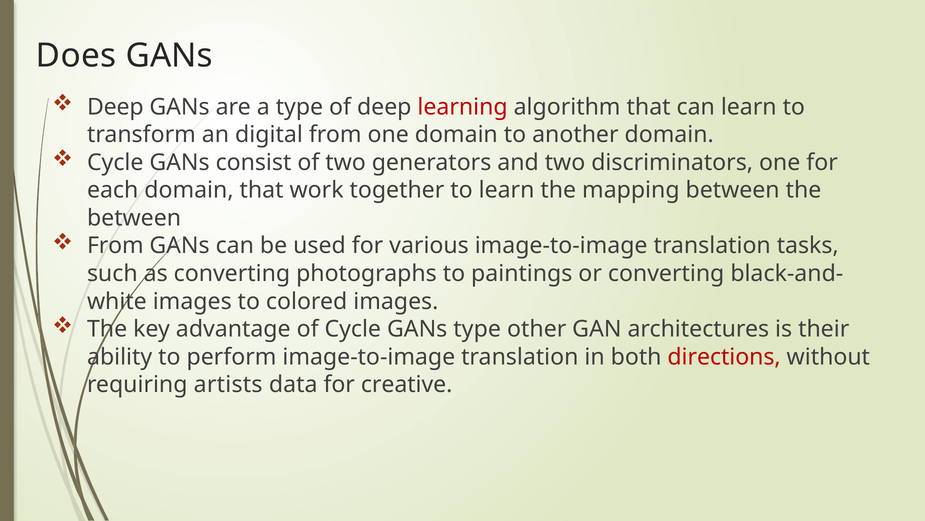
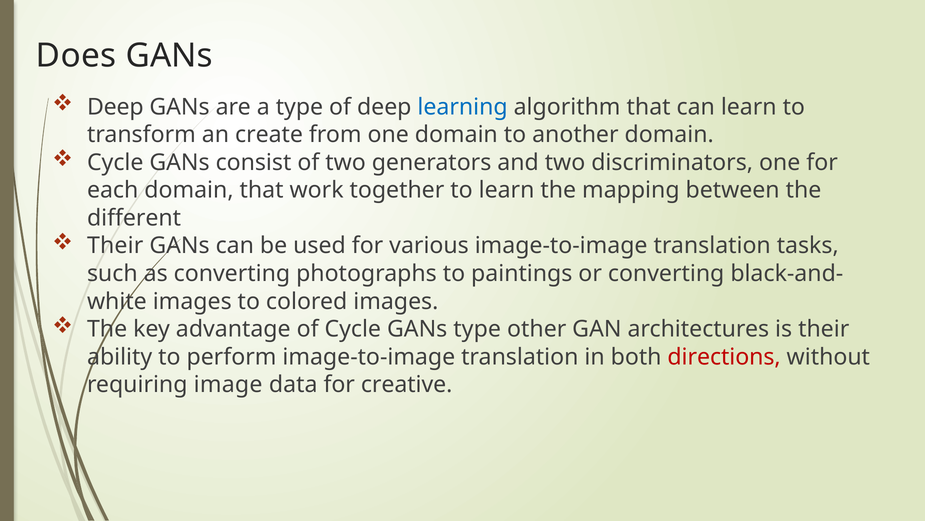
learning colour: red -> blue (463, 107)
digital: digital -> create (269, 135)
between: between -> different (134, 218)
From: From -> Their (115, 246)
artists: artists -> image (228, 384)
